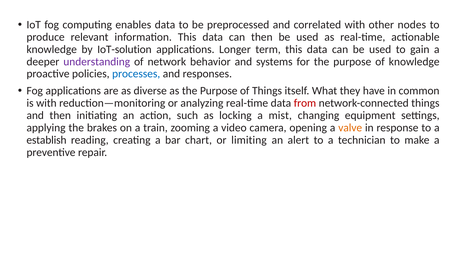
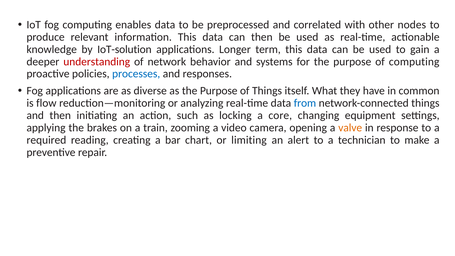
understanding colour: purple -> red (97, 62)
of knowledge: knowledge -> computing (414, 62)
is with: with -> flow (46, 103)
from colour: red -> blue (305, 103)
mist: mist -> core (280, 115)
establish: establish -> required (46, 140)
